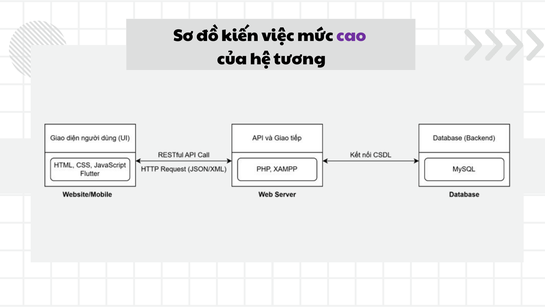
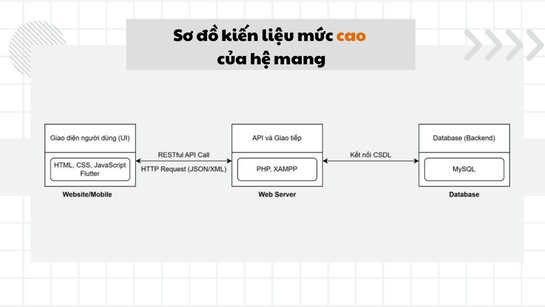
việc: việc -> liệu (278, 35)
cao colour: purple -> orange (351, 35)
tương: tương -> mang (300, 59)
